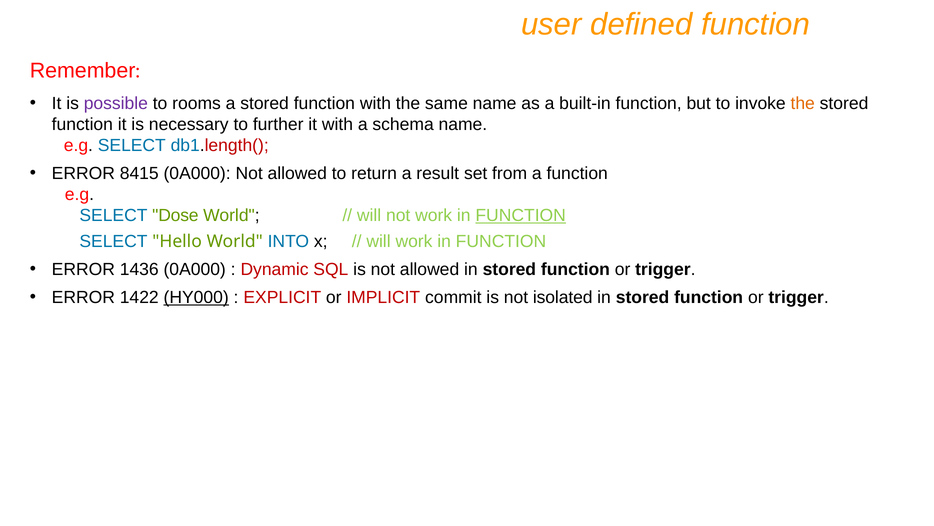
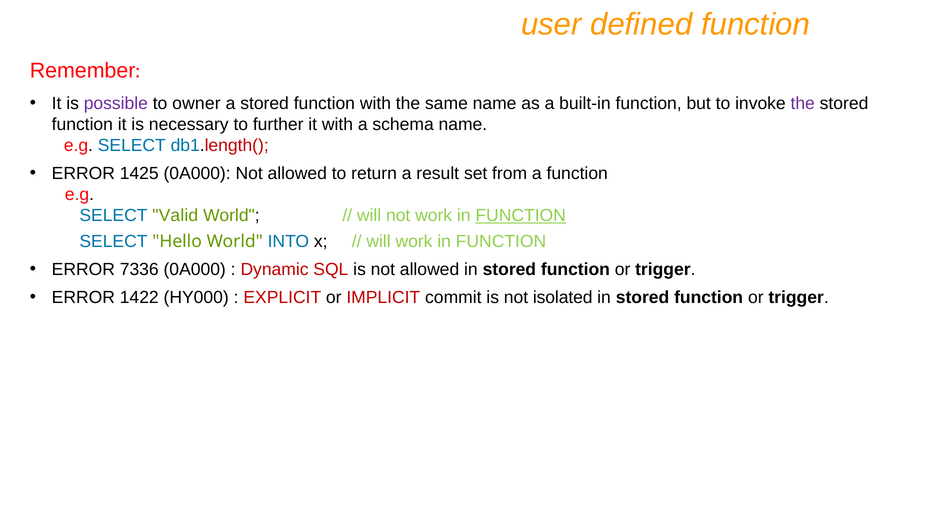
rooms: rooms -> owner (196, 103)
the colour: orange -> purple (803, 103)
8415: 8415 -> 1425 (139, 173)
Dose: Dose -> Valid (175, 215)
1436: 1436 -> 7336 (139, 269)
HY000 underline: present -> none (196, 297)
